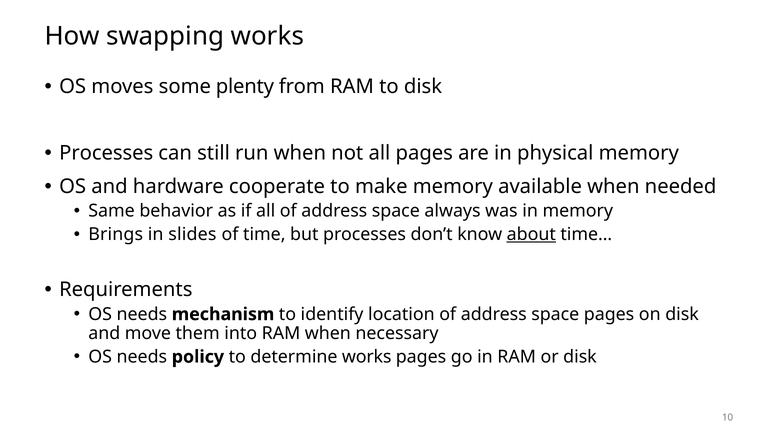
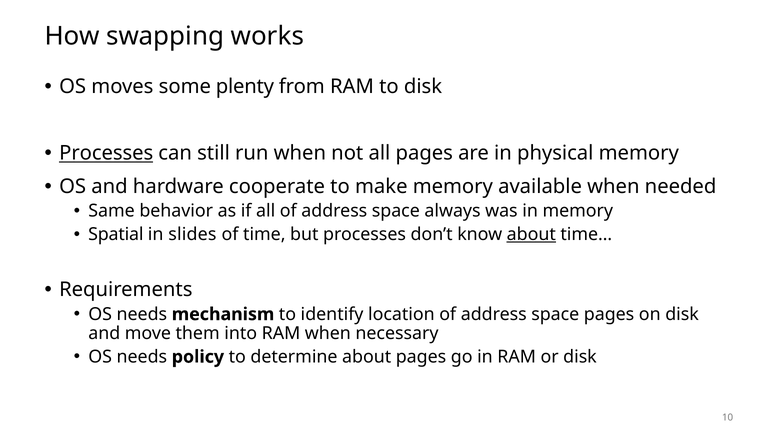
Processes underline: none -> present (106, 153)
Brings: Brings -> Spatial (116, 234)
determine works: works -> about (367, 357)
